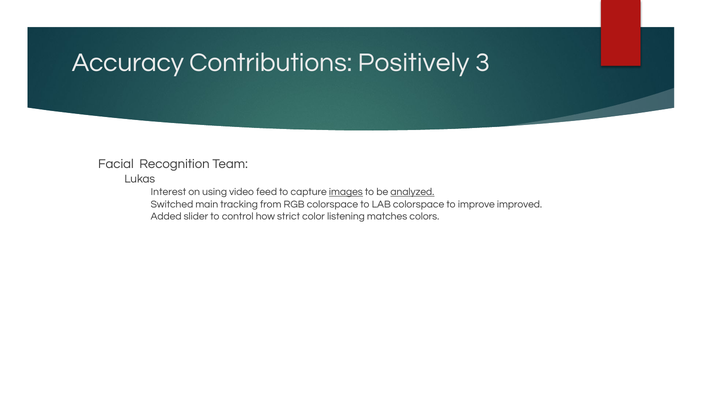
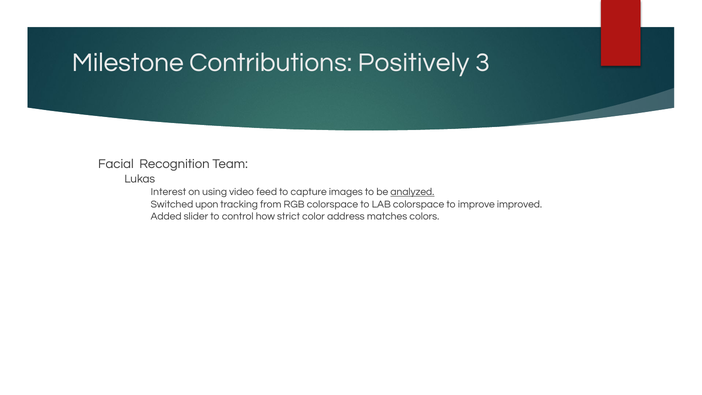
Accuracy: Accuracy -> Milestone (128, 62)
images underline: present -> none (346, 192)
main: main -> upon (207, 204)
listening: listening -> address (346, 216)
